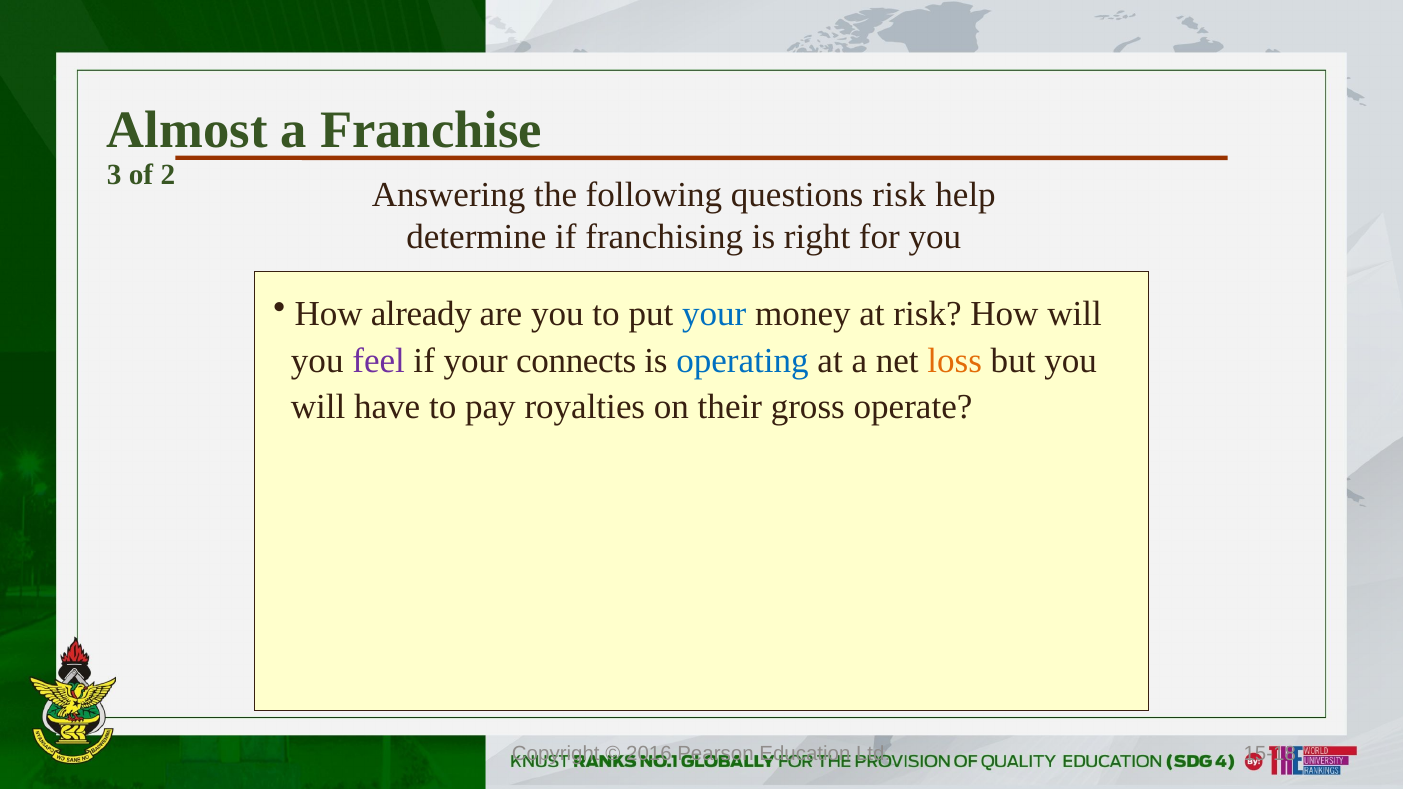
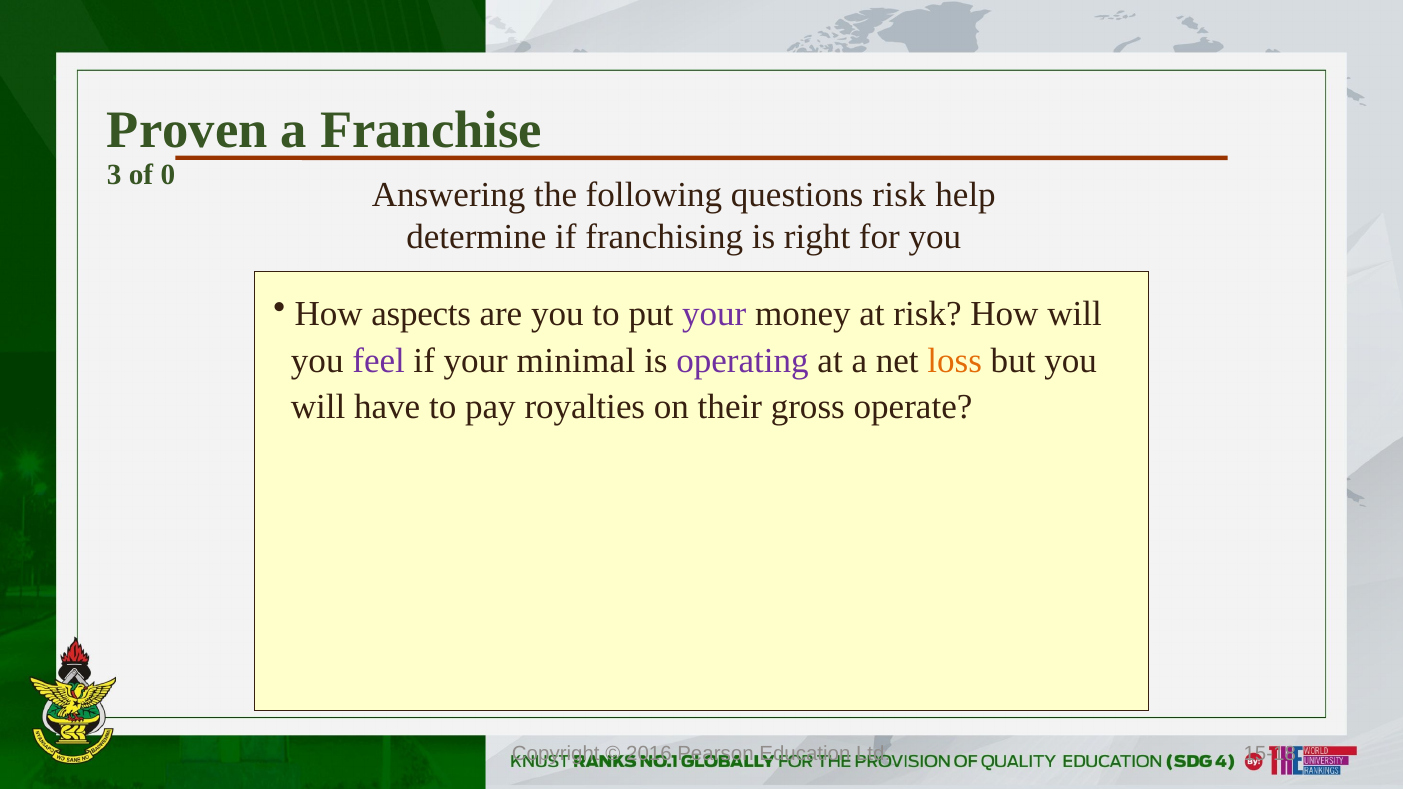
Almost: Almost -> Proven (187, 130)
2: 2 -> 0 (168, 175)
already: already -> aspects (421, 314)
your colour: blue -> purple (714, 314)
connects: connects -> minimal (576, 361)
operating colour: blue -> purple (743, 361)
